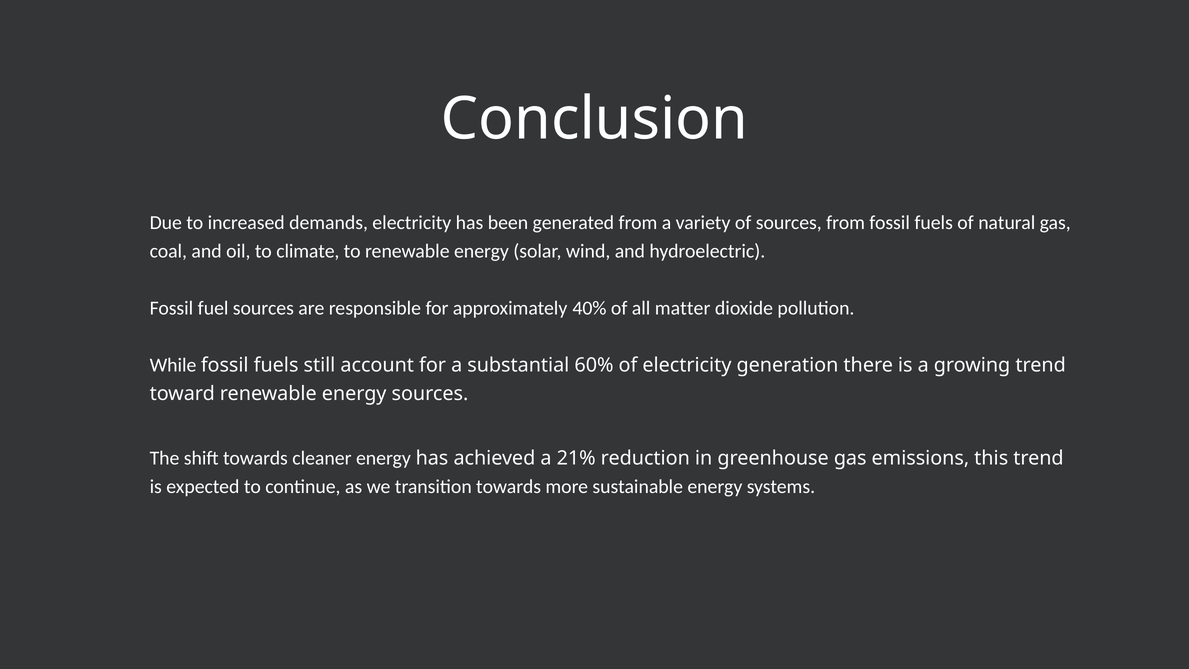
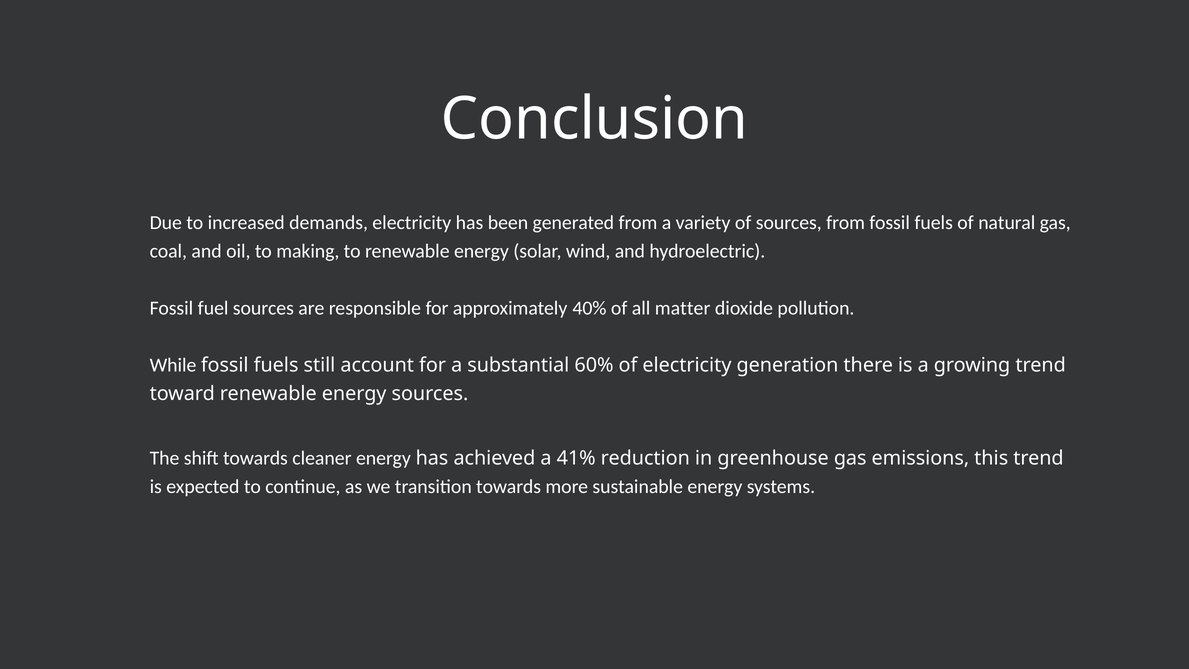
climate: climate -> making (308, 251)
21%: 21% -> 41% (576, 458)
